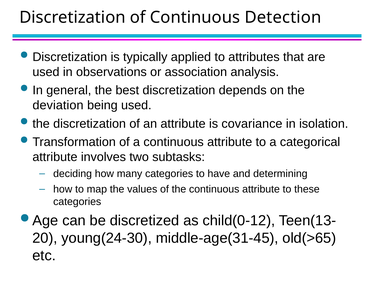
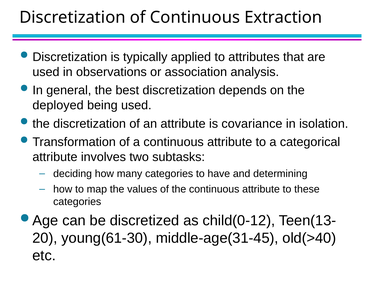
Detection: Detection -> Extraction (283, 17)
deviation: deviation -> deployed (58, 105)
young(24-30: young(24-30 -> young(61-30 (107, 238)
old(>65: old(>65 -> old(>40 (309, 238)
